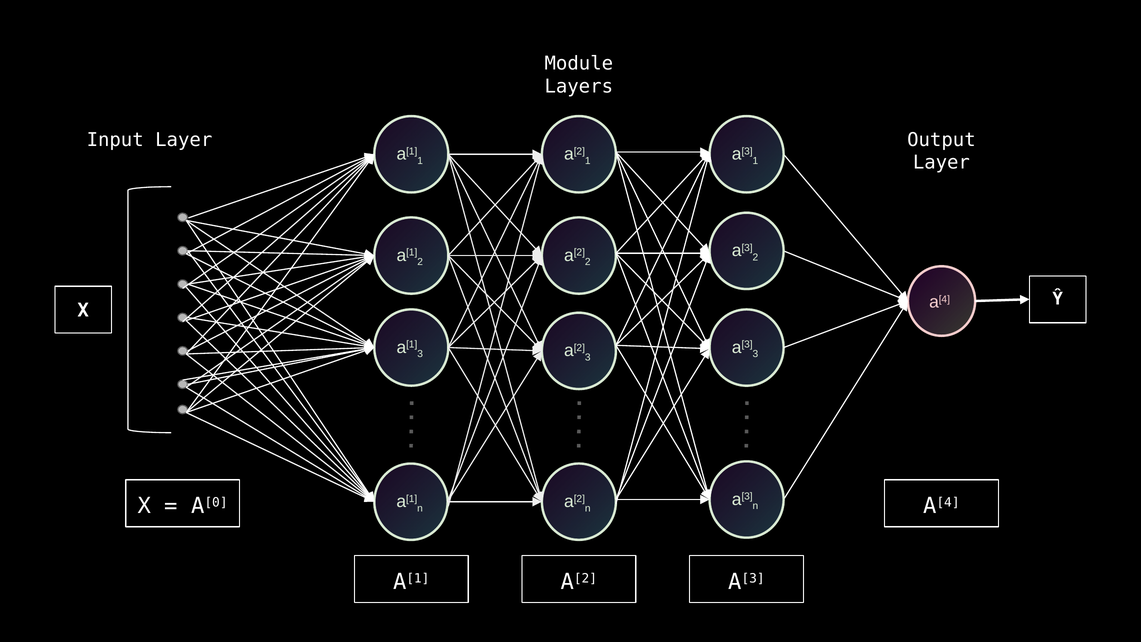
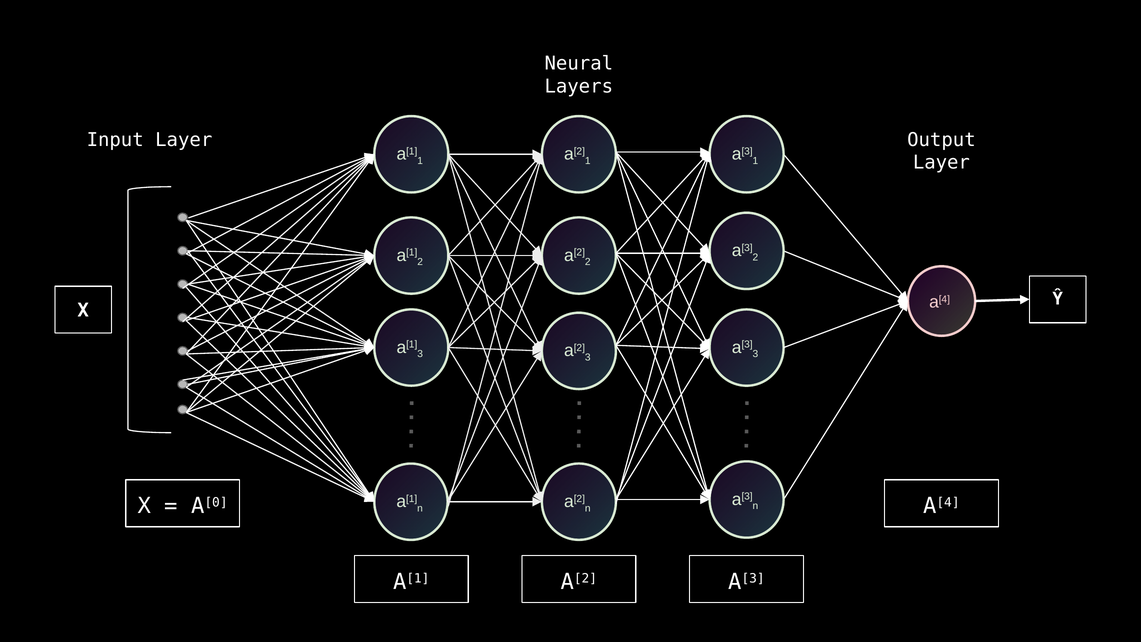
Module: Module -> Neural (579, 64)
